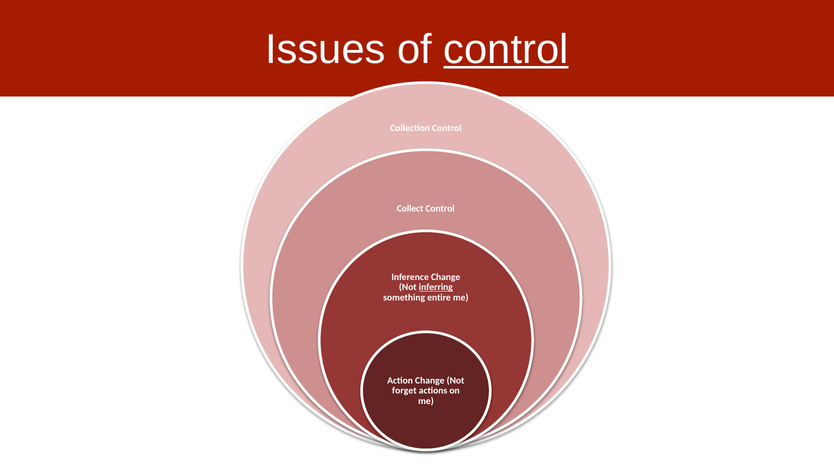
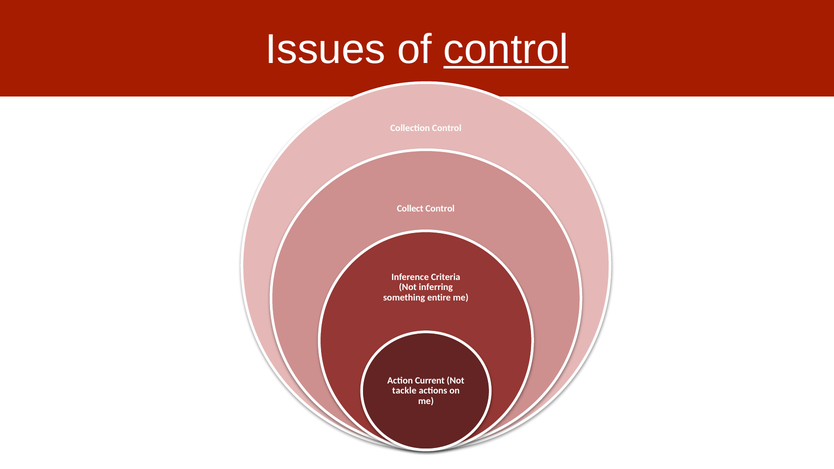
Inference Change: Change -> Criteria (446, 277)
inferring underline: present -> none (436, 287)
Action Change: Change -> Current (430, 381)
forget: forget -> tackle (404, 391)
